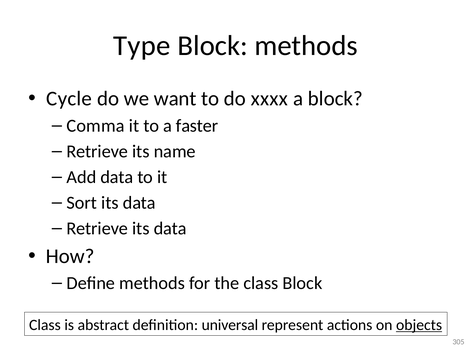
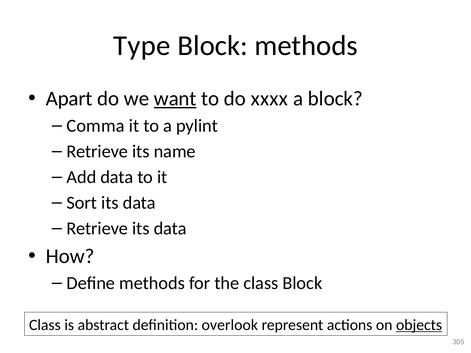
Cycle: Cycle -> Apart (69, 99)
want underline: none -> present (175, 99)
faster: faster -> pylint (197, 126)
universal: universal -> overlook (230, 325)
